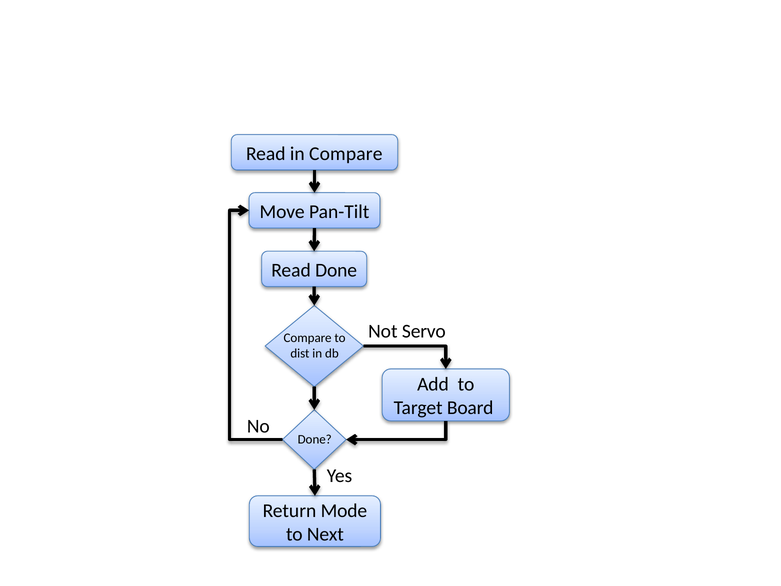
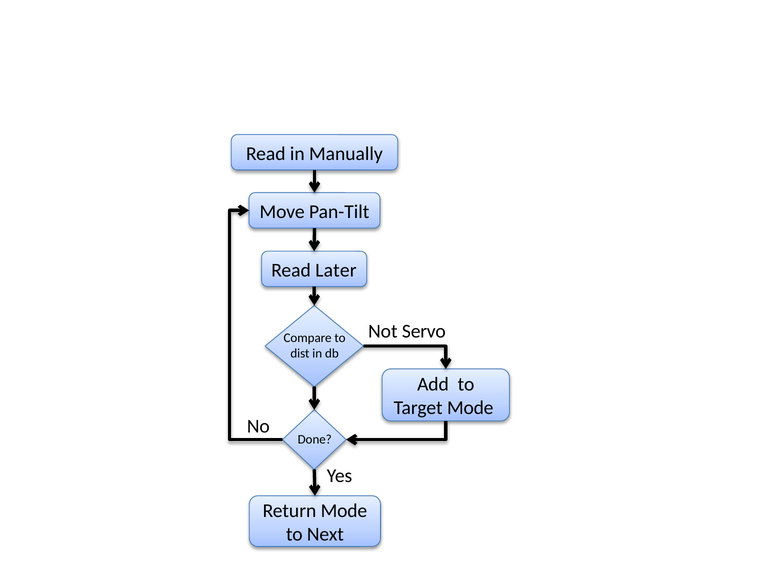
in Compare: Compare -> Manually (346, 154)
Done: Done -> Later (336, 270)
Board: Board -> Mode (470, 408)
